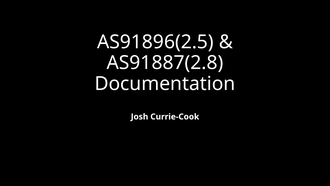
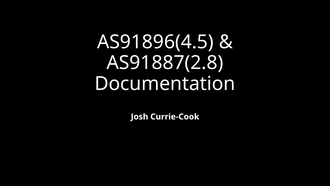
AS91896(2.5: AS91896(2.5 -> AS91896(4.5 (155, 42)
